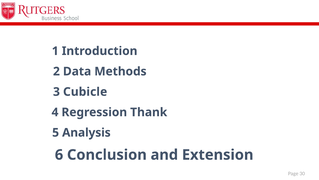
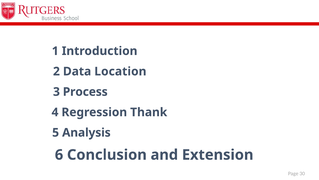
Methods: Methods -> Location (120, 71)
Cubicle: Cubicle -> Process (85, 92)
